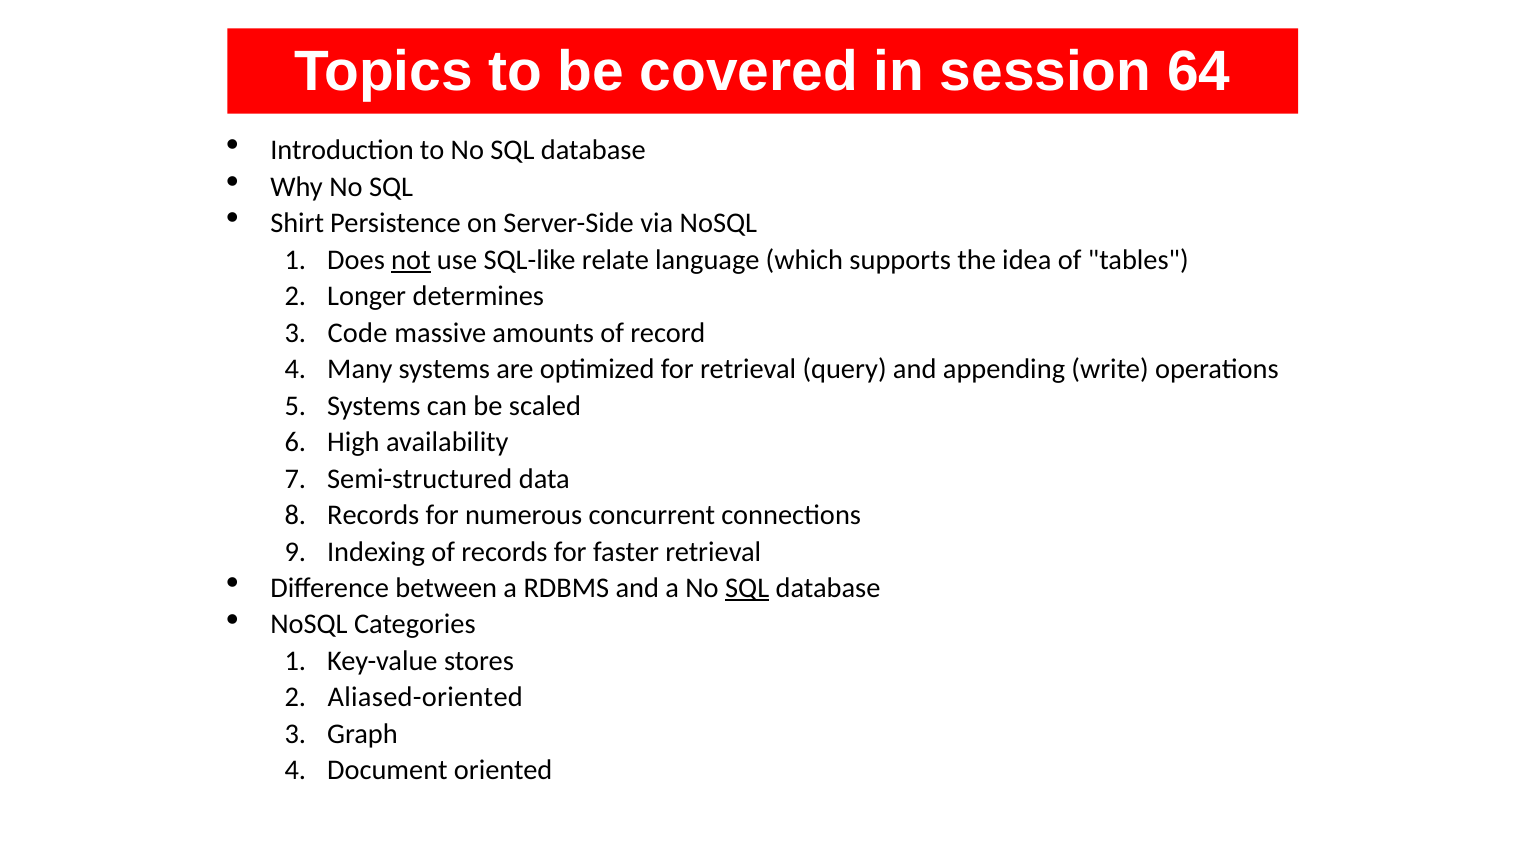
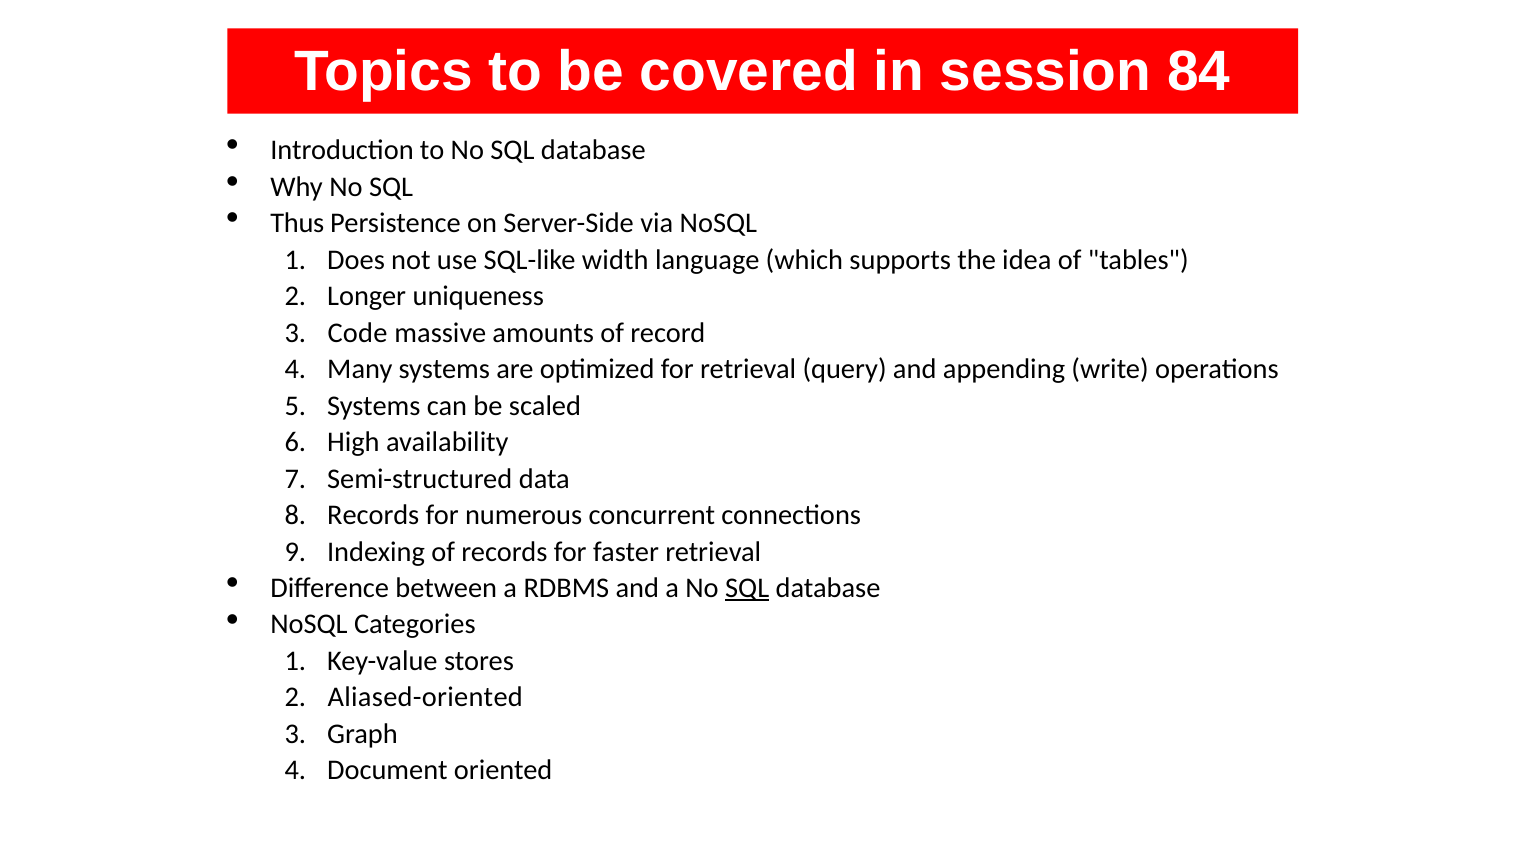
64: 64 -> 84 (1199, 72)
Shirt: Shirt -> Thus (297, 223)
not underline: present -> none (411, 260)
relate: relate -> width (615, 260)
determines: determines -> uniqueness (478, 296)
